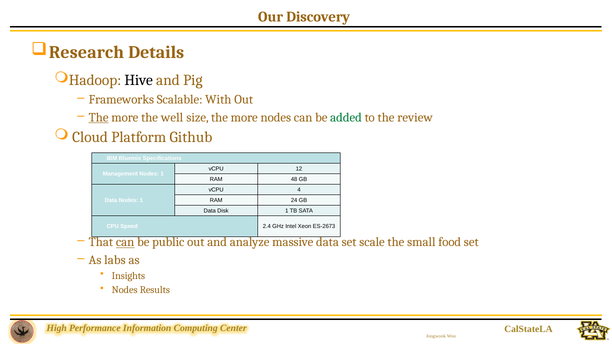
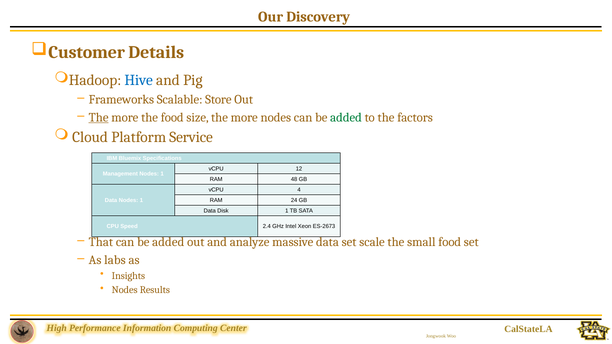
Research: Research -> Customer (87, 53)
Hive colour: black -> blue (139, 80)
With: With -> Store (218, 100)
the well: well -> food (172, 117)
review: review -> factors (415, 117)
Github: Github -> Service (191, 138)
can underline: present -> none (125, 242)
public: public -> added (168, 242)
